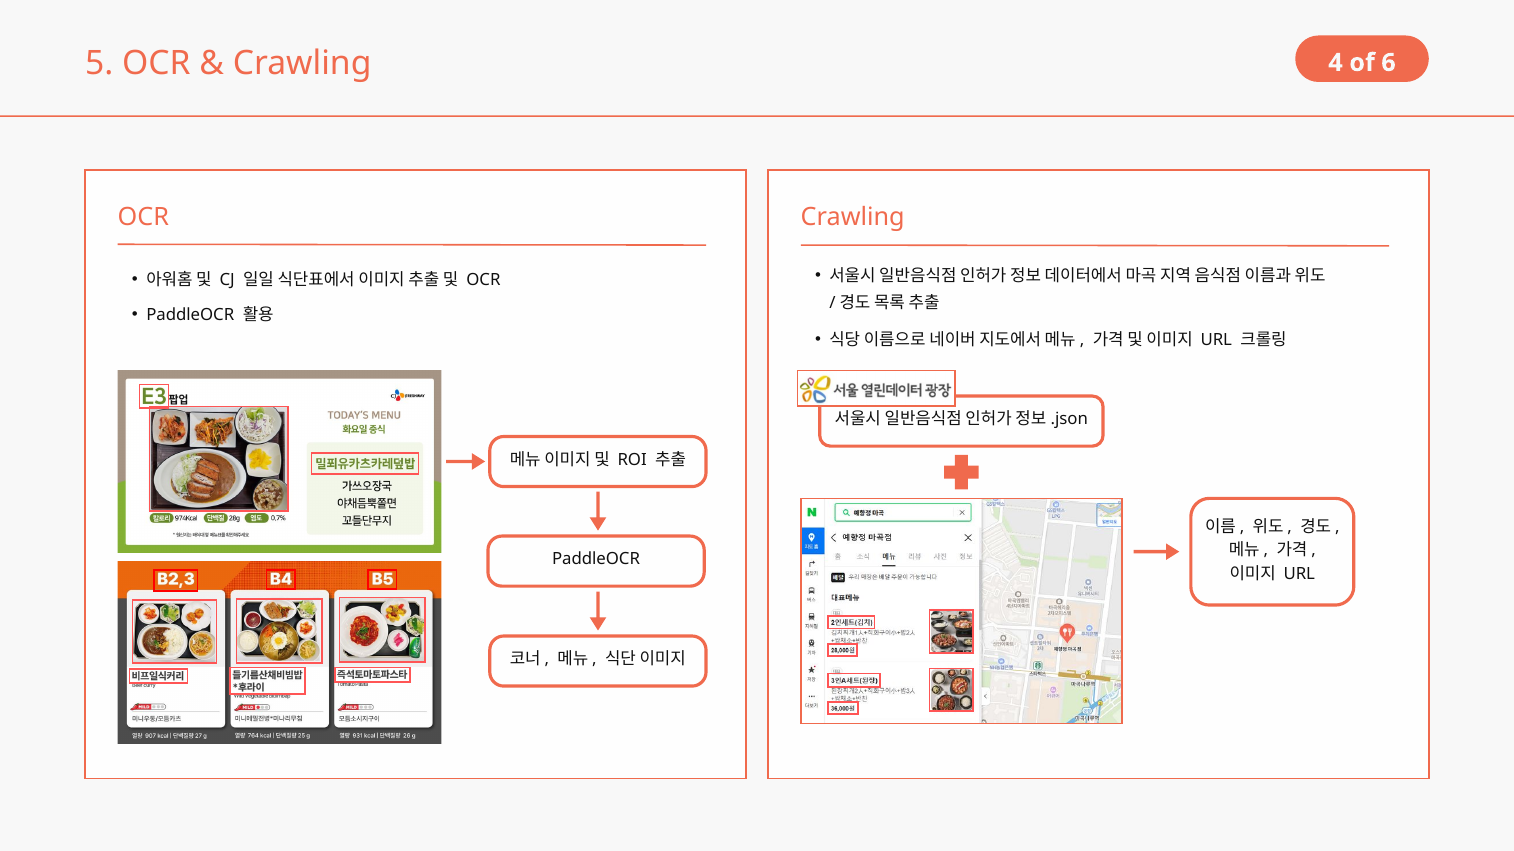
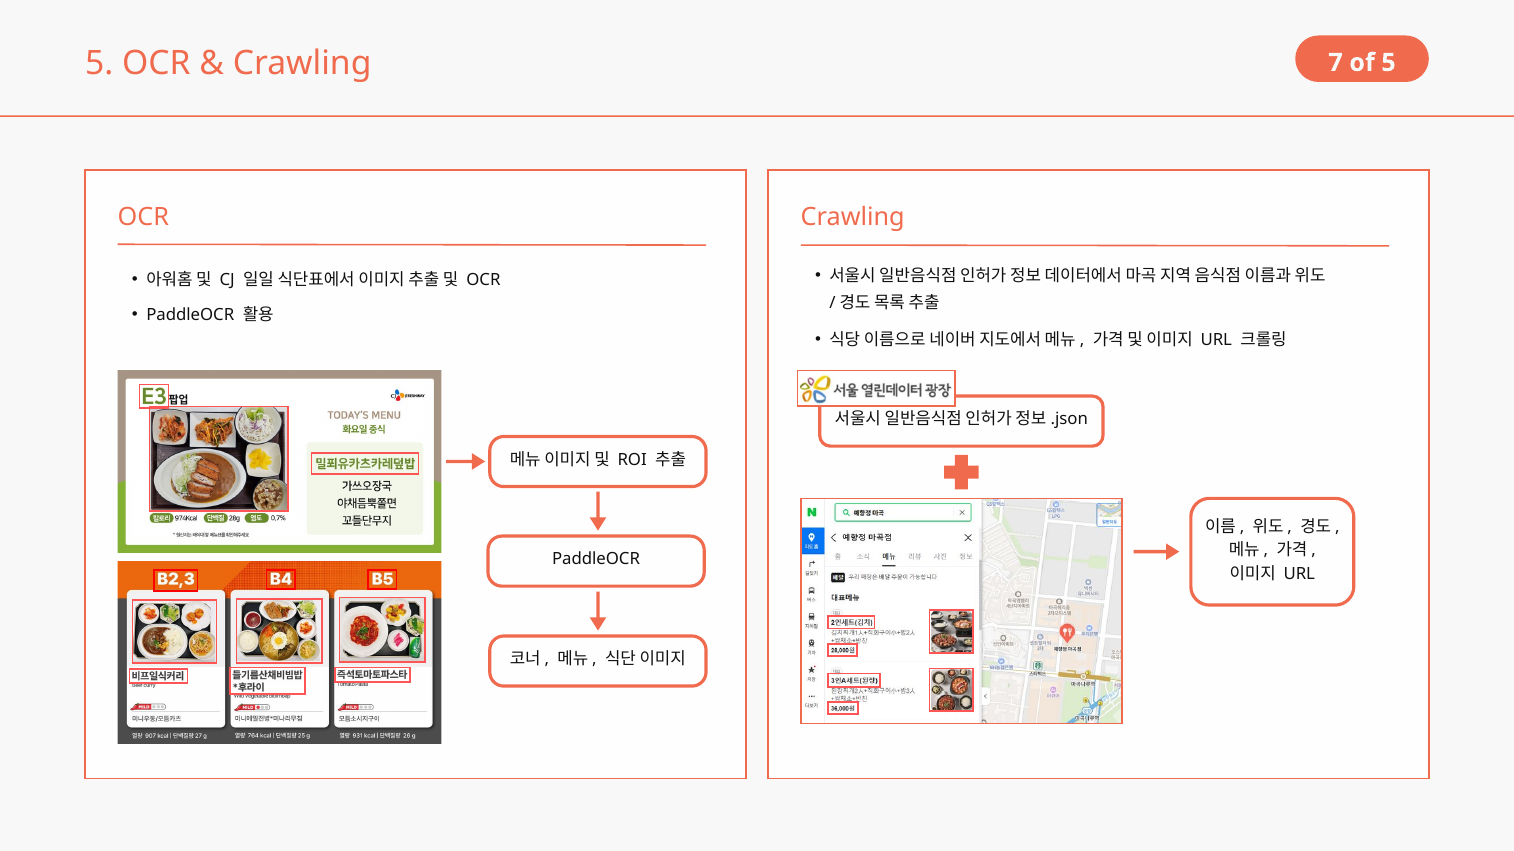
4: 4 -> 7 (1336, 63)
of 6: 6 -> 5 (1389, 63)
